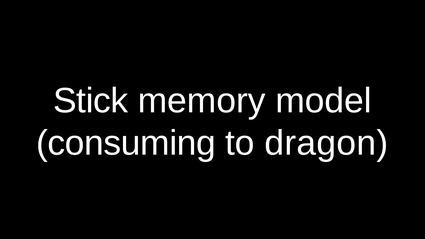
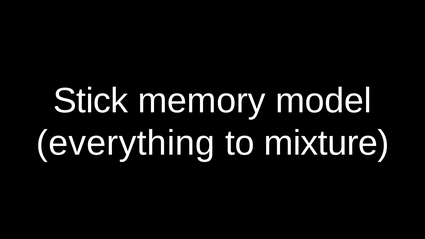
consuming: consuming -> everything (126, 143)
dragon: dragon -> mixture (327, 143)
